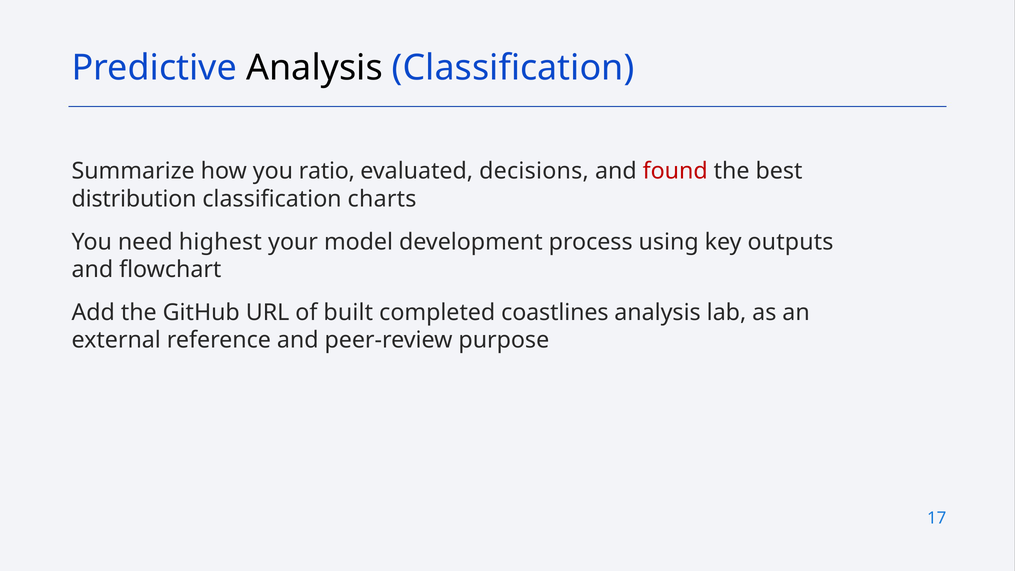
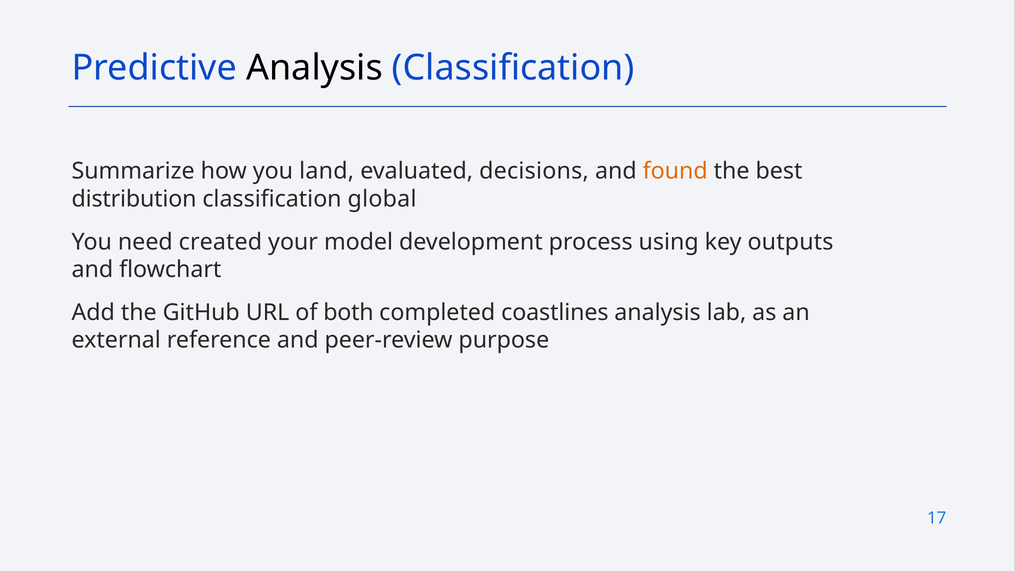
ratio: ratio -> land (327, 171)
found colour: red -> orange (675, 171)
charts: charts -> global (382, 199)
highest: highest -> created (220, 242)
built: built -> both (349, 312)
